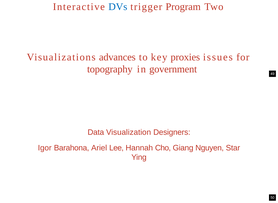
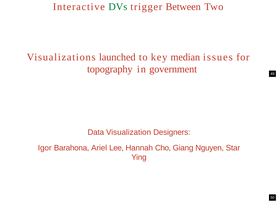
DVs colour: blue -> green (118, 7)
Program: Program -> Between (183, 7)
advances: advances -> launched (117, 57)
proxies: proxies -> median (185, 57)
